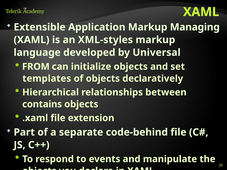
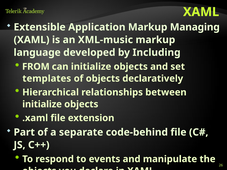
XML-styles: XML-styles -> XML-music (105, 40)
Universal: Universal -> Including (157, 53)
contains: contains -> initialize (42, 104)
